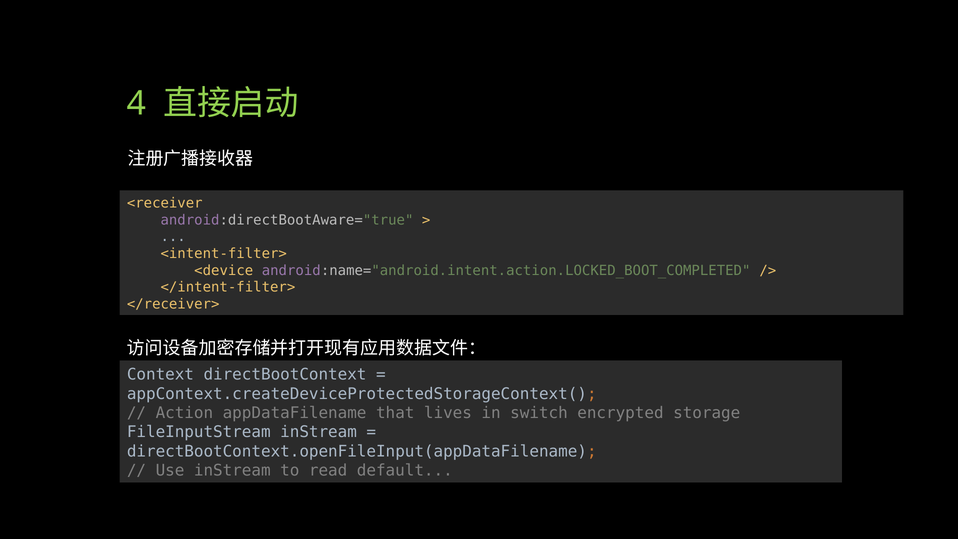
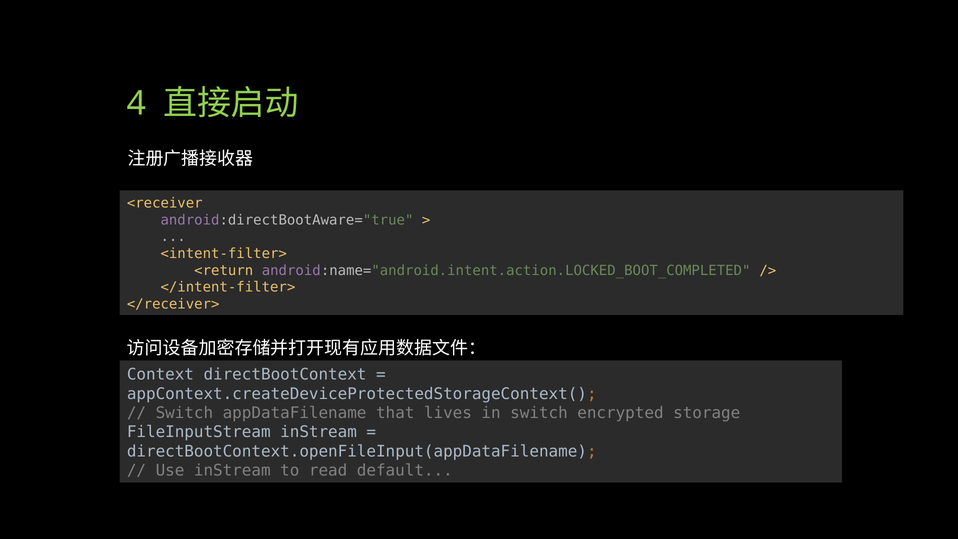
<device: <device -> <return (224, 270)
Action: Action -> Switch (184, 413)
